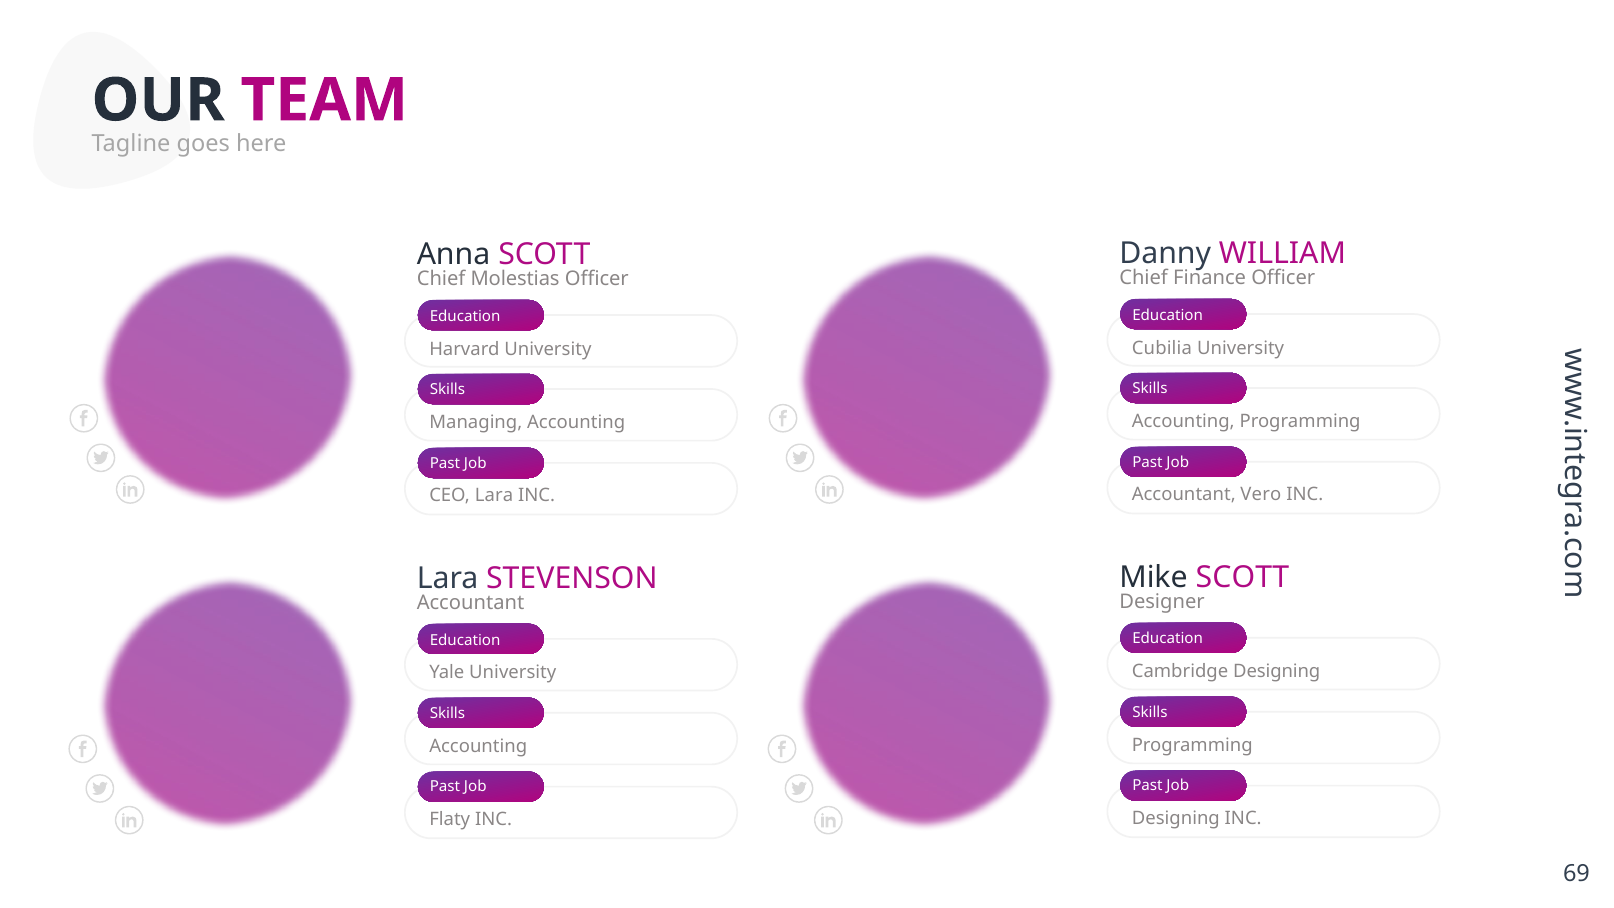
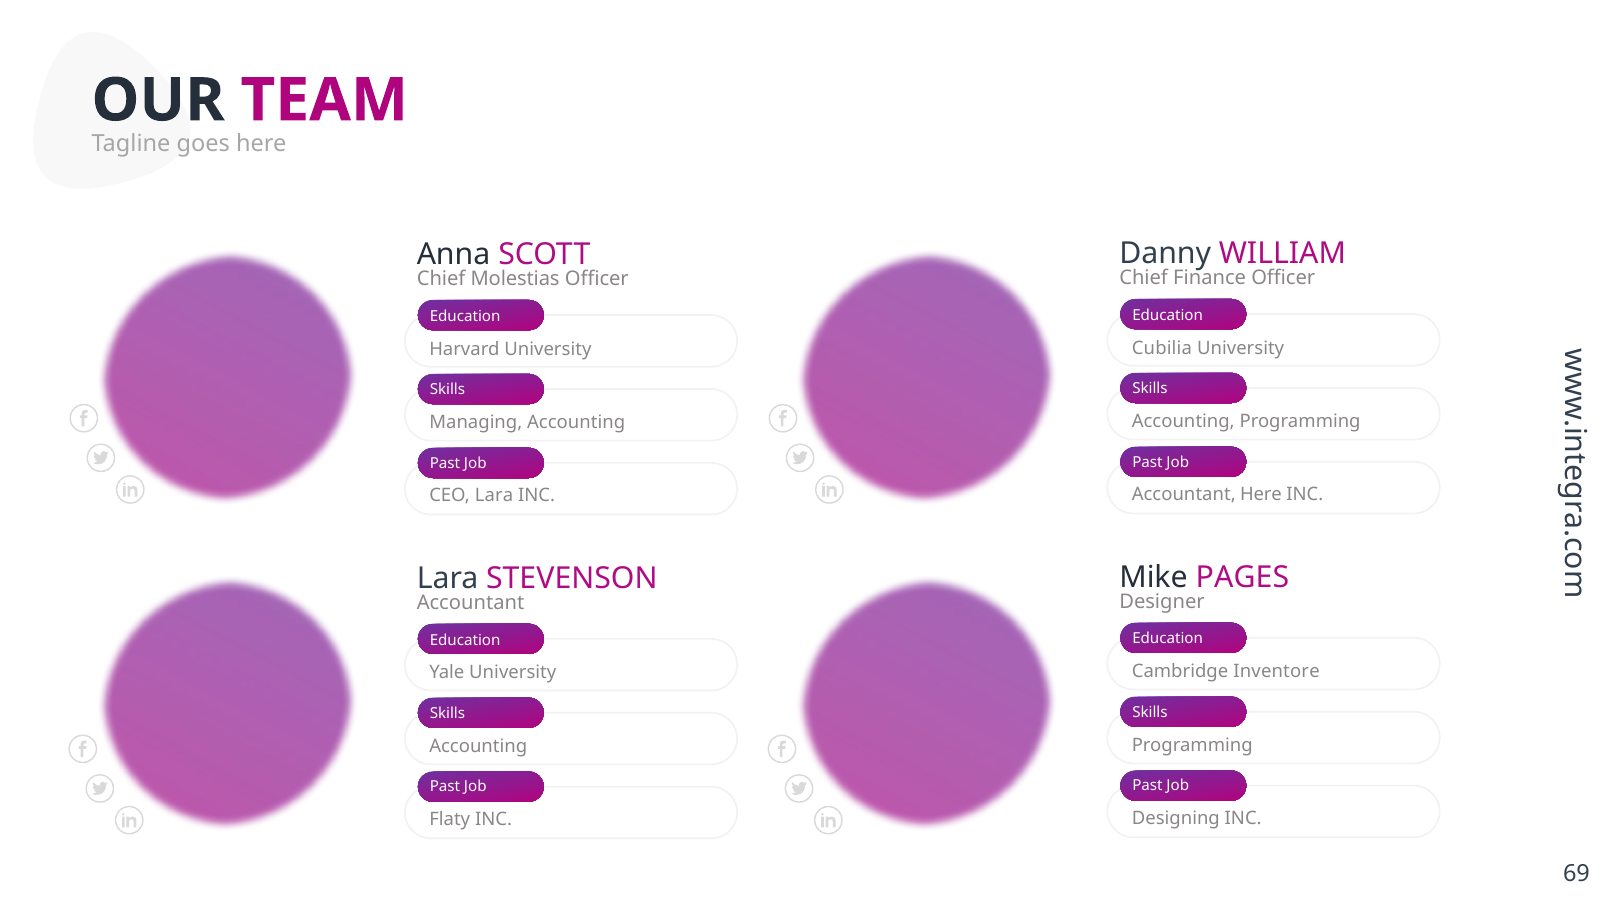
Accountant Vero: Vero -> Here (1261, 495)
Mike SCOTT: SCOTT -> PAGES (1242, 577)
Cambridge Designing: Designing -> Inventore (1277, 672)
